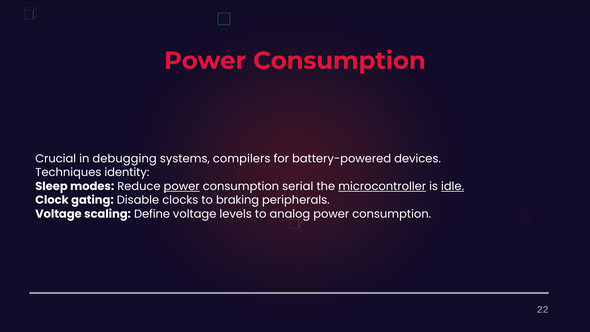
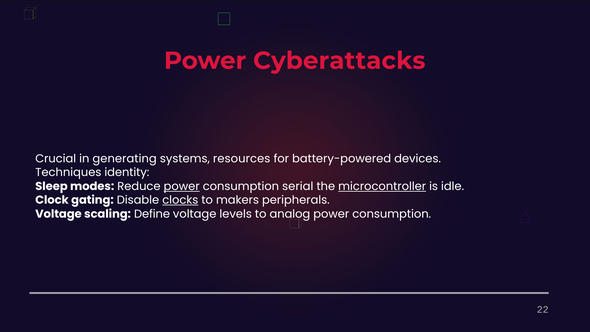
Consumption: Consumption -> Cyberattacks (339, 61)
debugging: debugging -> generating (125, 159)
compilers: compilers -> resources (242, 159)
idle underline: present -> none (453, 186)
clocks underline: none -> present (180, 200)
braking: braking -> makers (237, 200)
